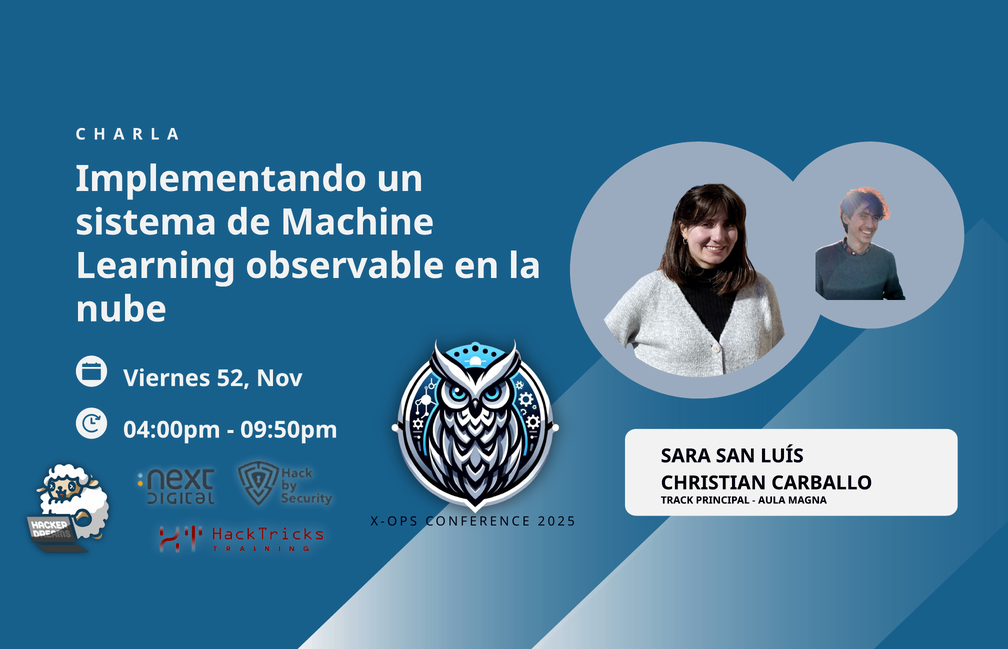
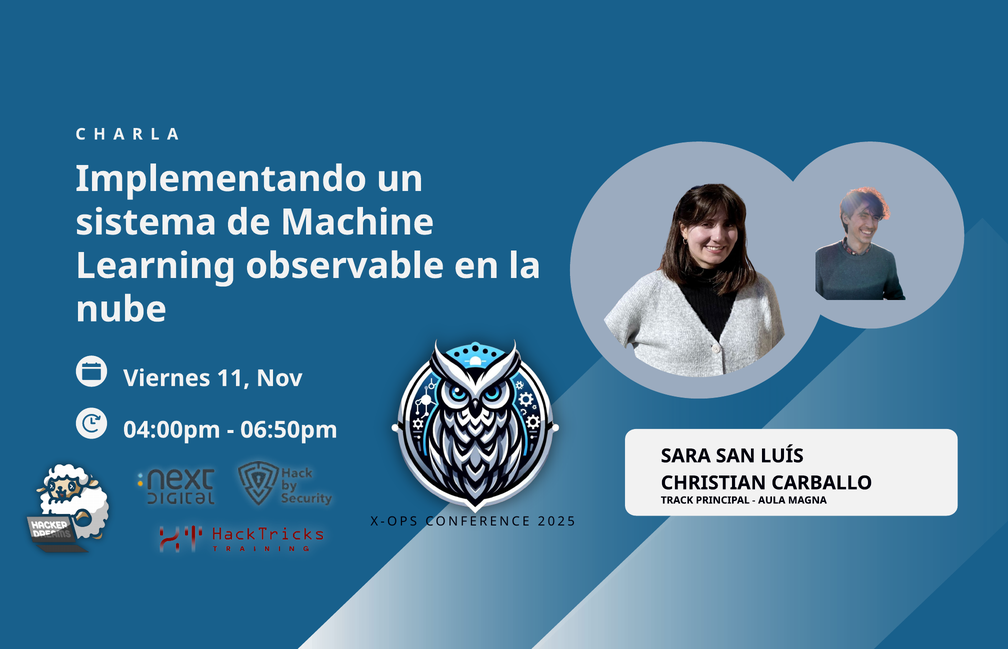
52: 52 -> 11 (233, 378)
09:50pm: 09:50pm -> 06:50pm (289, 430)
